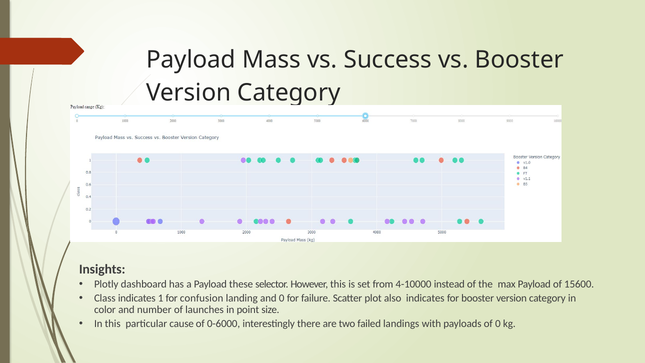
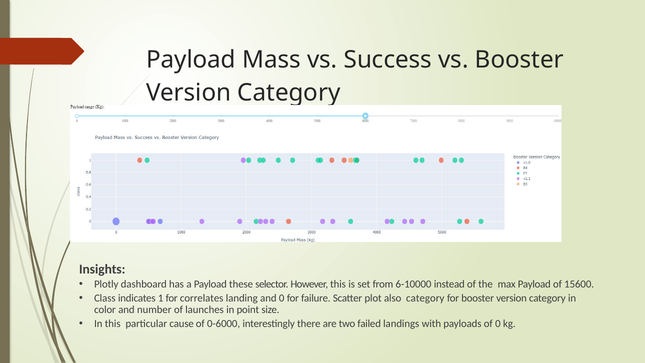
4-10000: 4-10000 -> 6-10000 (413, 284)
confusion: confusion -> correlates (202, 298)
also indicates: indicates -> category (425, 298)
